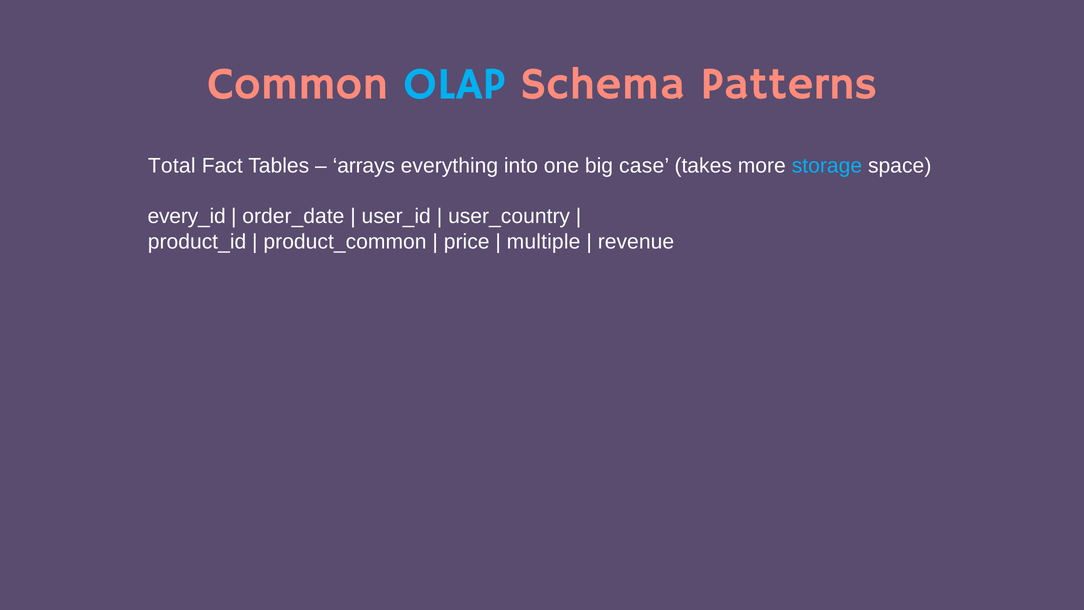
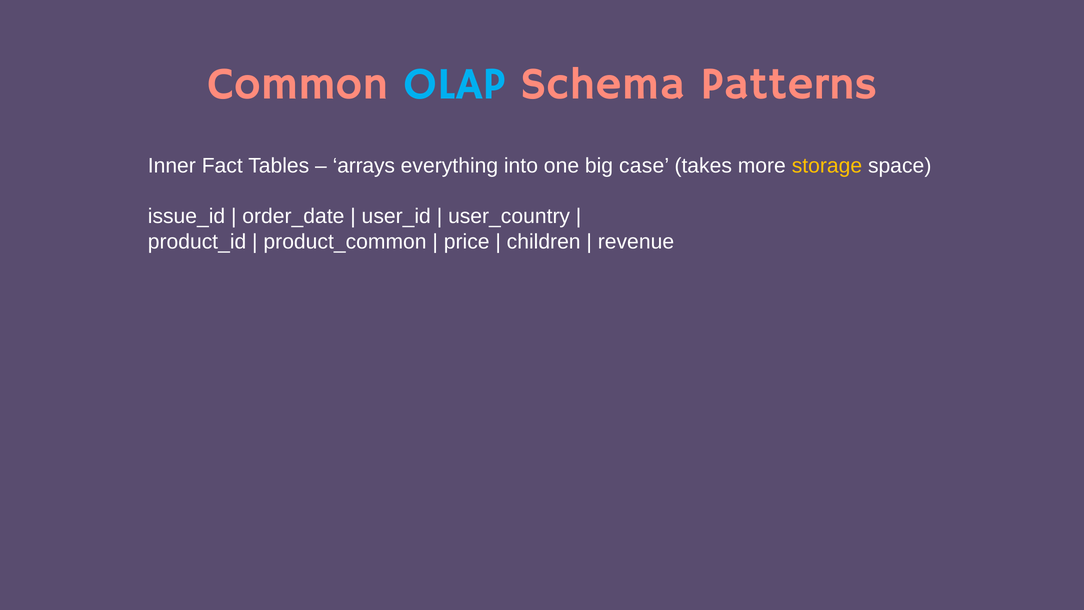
Total: Total -> Inner (172, 166)
storage colour: light blue -> yellow (827, 166)
every_id: every_id -> issue_id (187, 216)
multiple: multiple -> children (544, 241)
